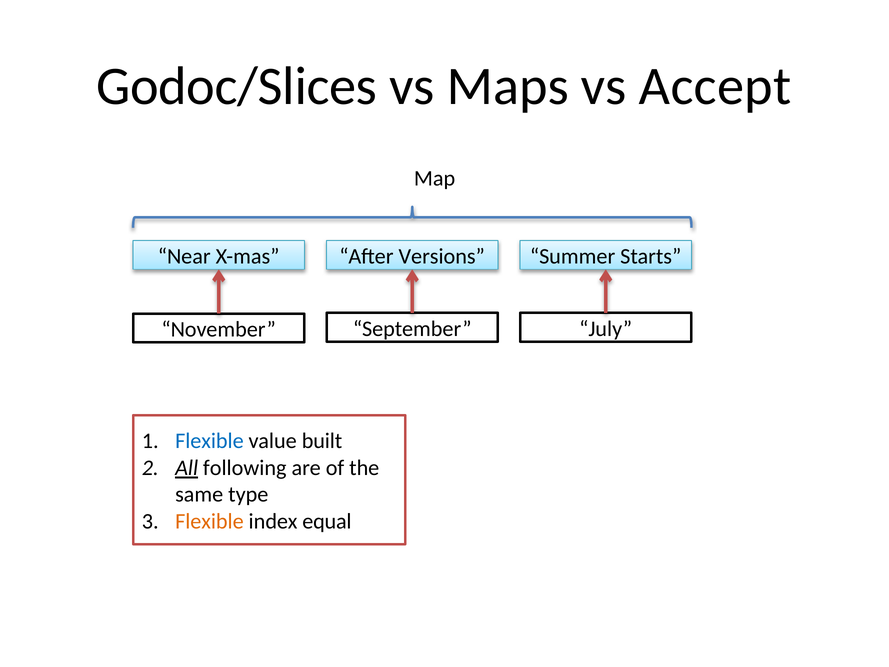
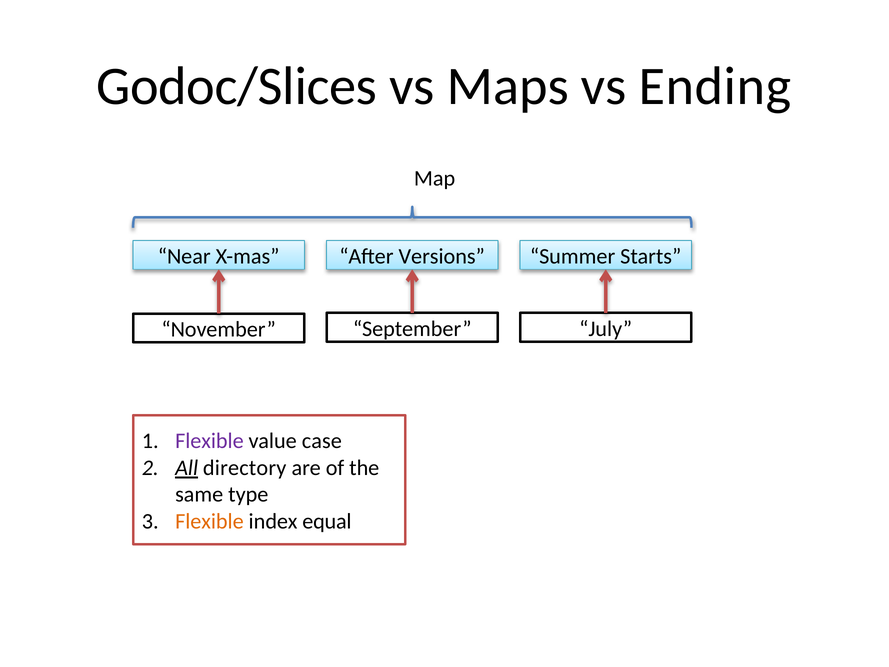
Accept: Accept -> Ending (715, 86)
Flexible colour: blue -> purple (209, 441)
built: built -> case (322, 441)
following: following -> directory (245, 468)
